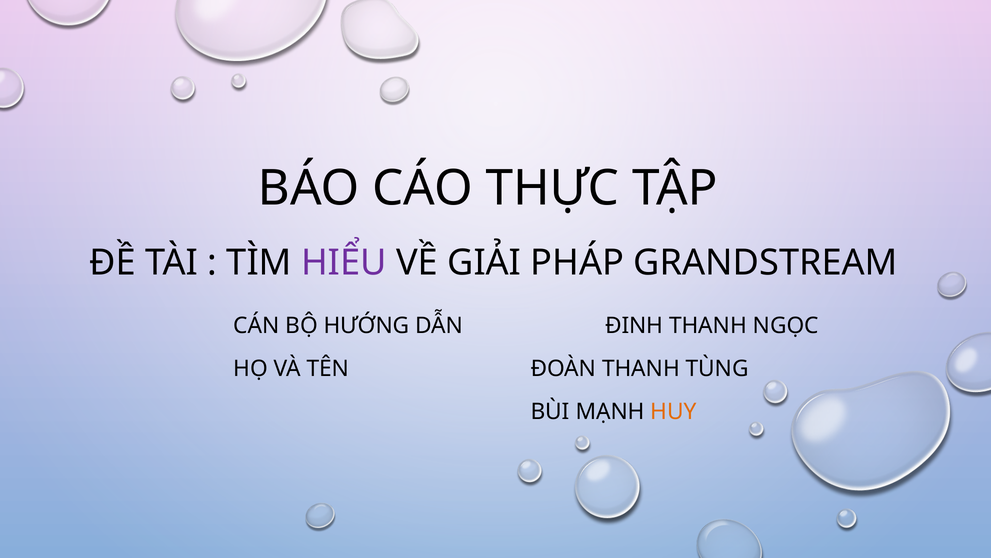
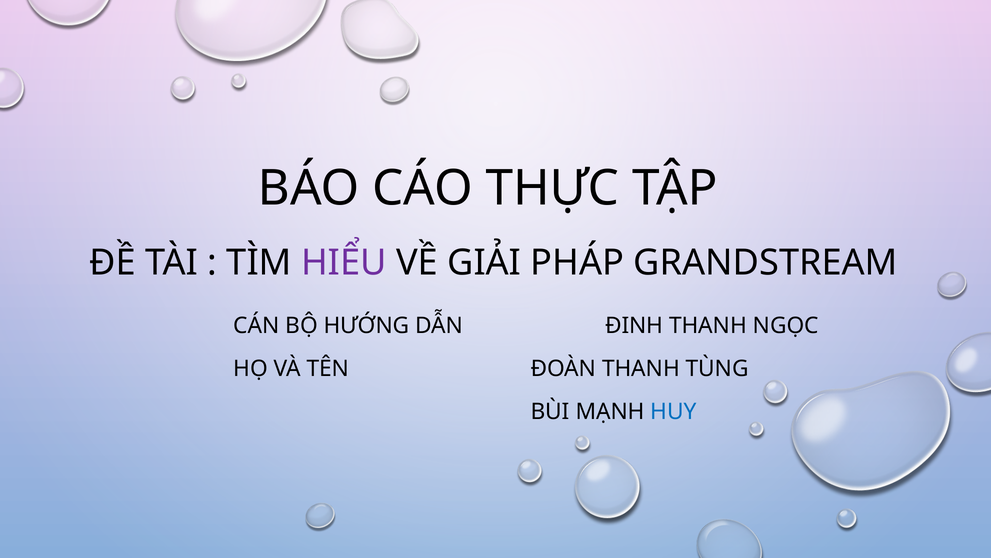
HUY colour: orange -> blue (674, 412)
